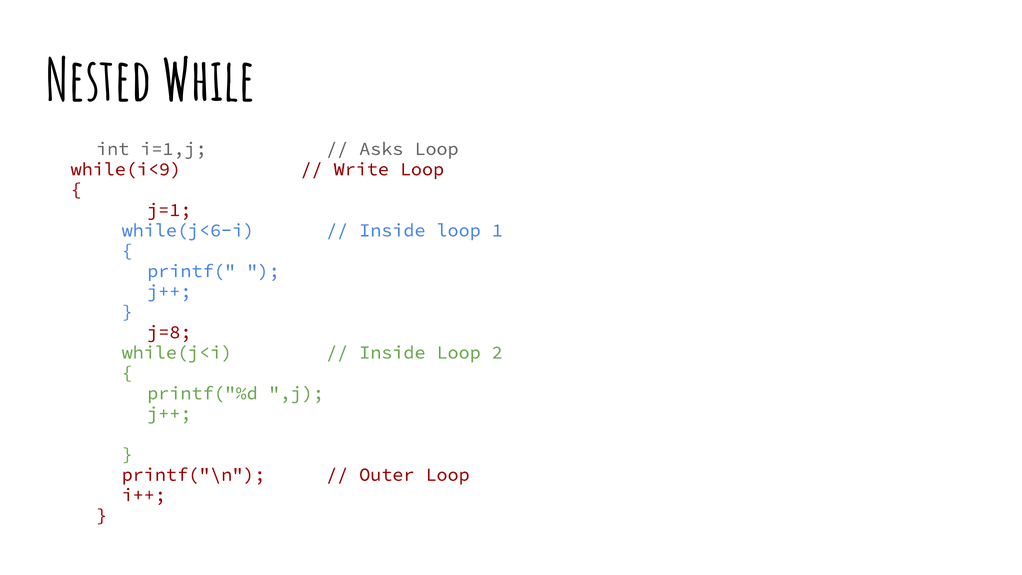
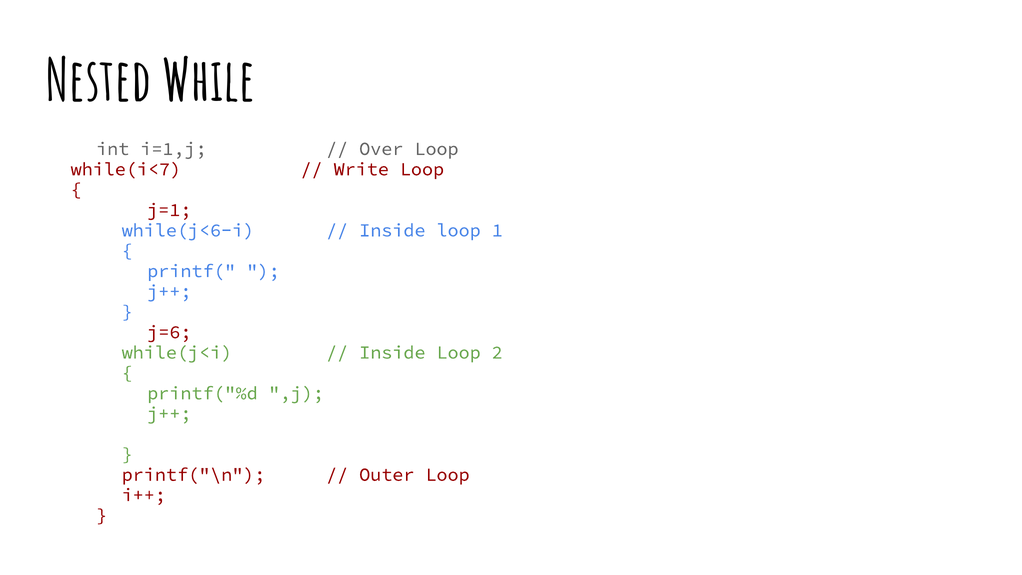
Asks: Asks -> Over (381, 149)
while(i<9: while(i<9 -> while(i<7 (126, 169)
j=8: j=8 -> j=6 (169, 332)
